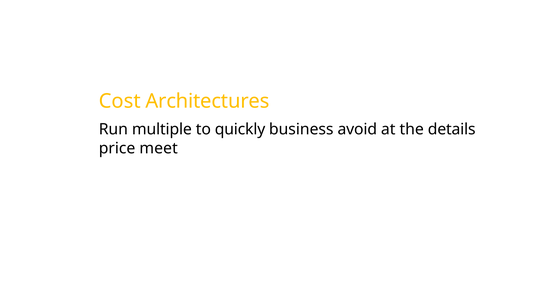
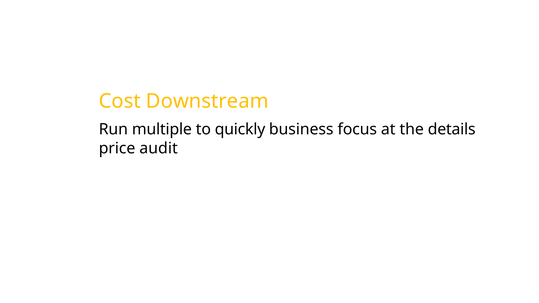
Architectures: Architectures -> Downstream (207, 101)
avoid: avoid -> focus (357, 130)
meet: meet -> audit (159, 148)
